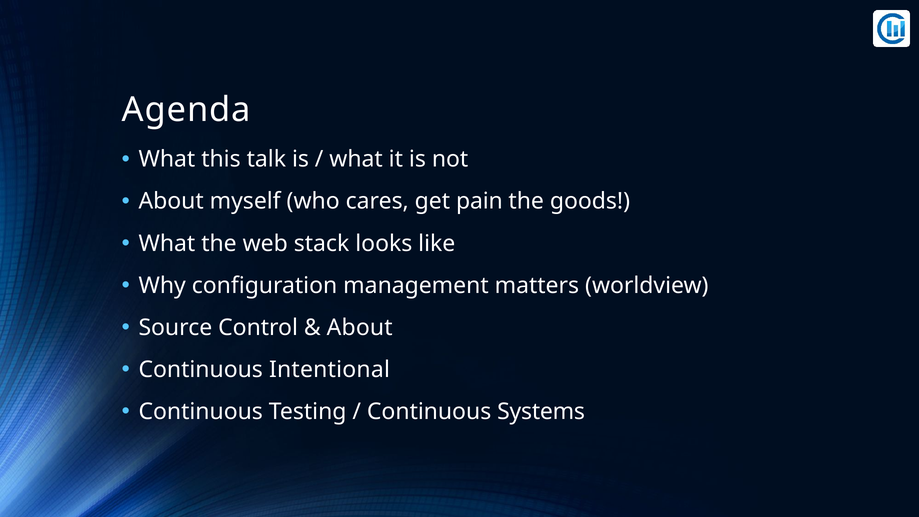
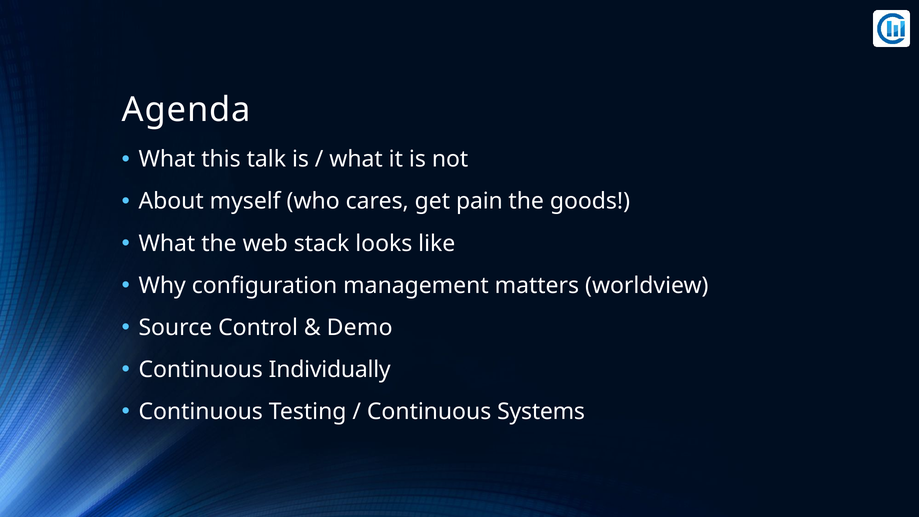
About: About -> Demo (360, 328)
Intentional: Intentional -> Individually (330, 370)
